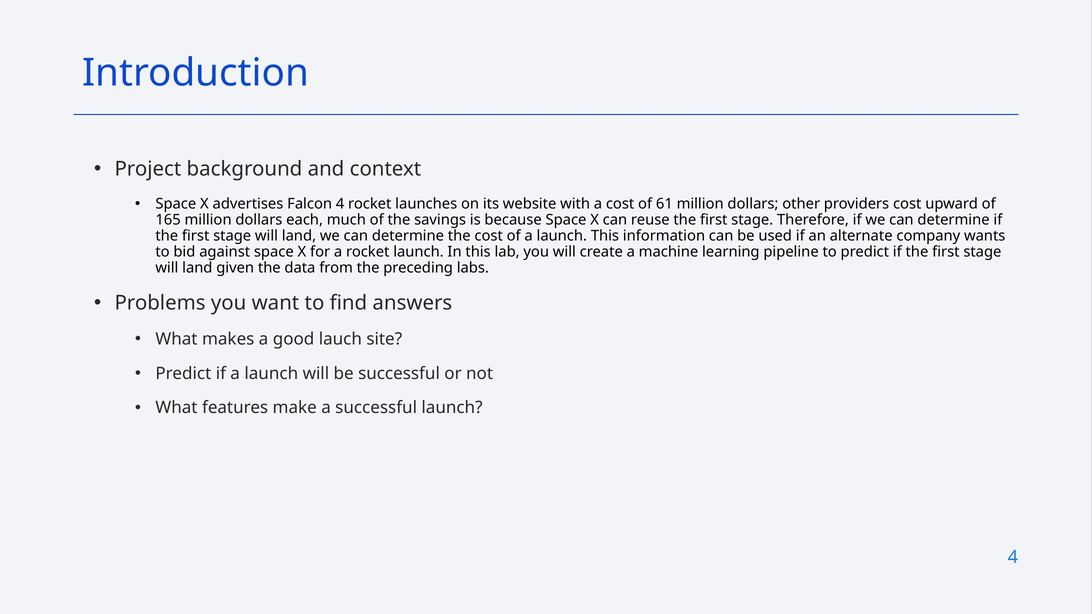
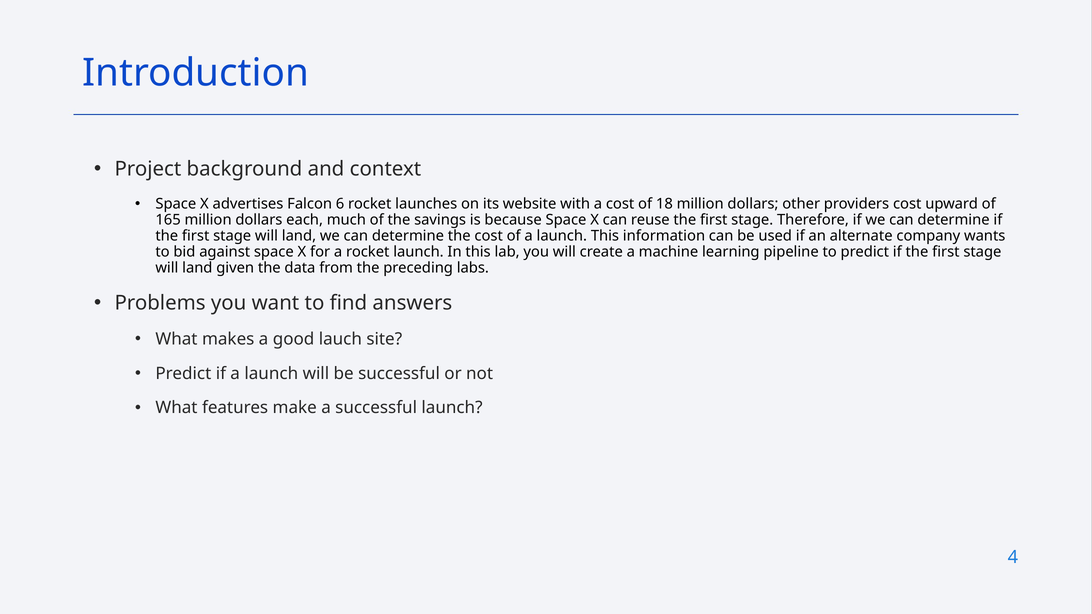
Falcon 4: 4 -> 6 (340, 204)
61: 61 -> 18 (664, 204)
